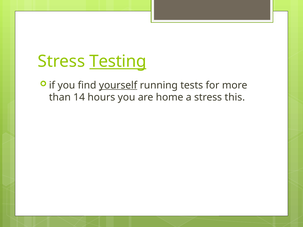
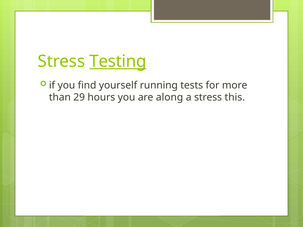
yourself underline: present -> none (118, 85)
14: 14 -> 29 (79, 97)
home: home -> along (170, 97)
